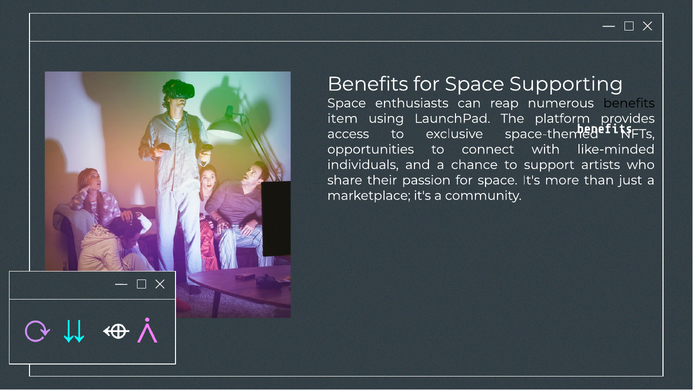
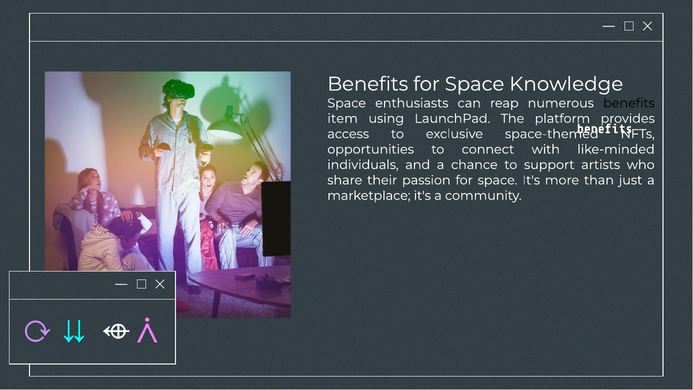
Supporting: Supporting -> Knowledge (566, 84)
